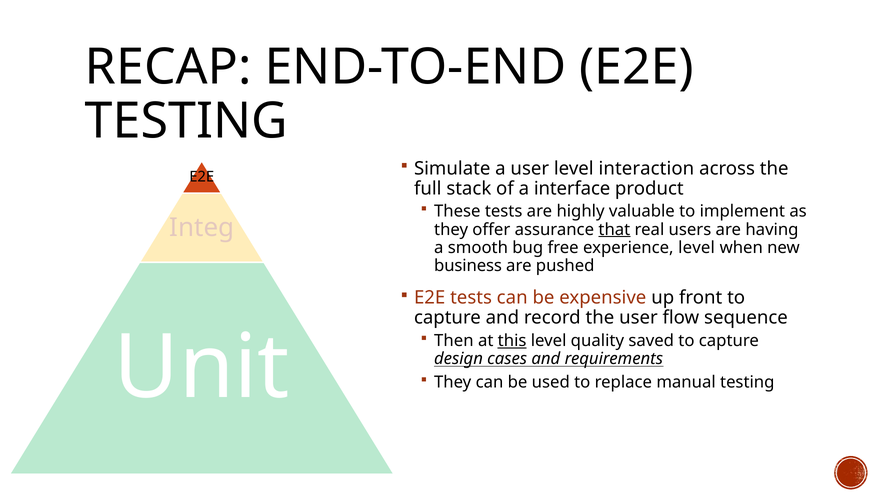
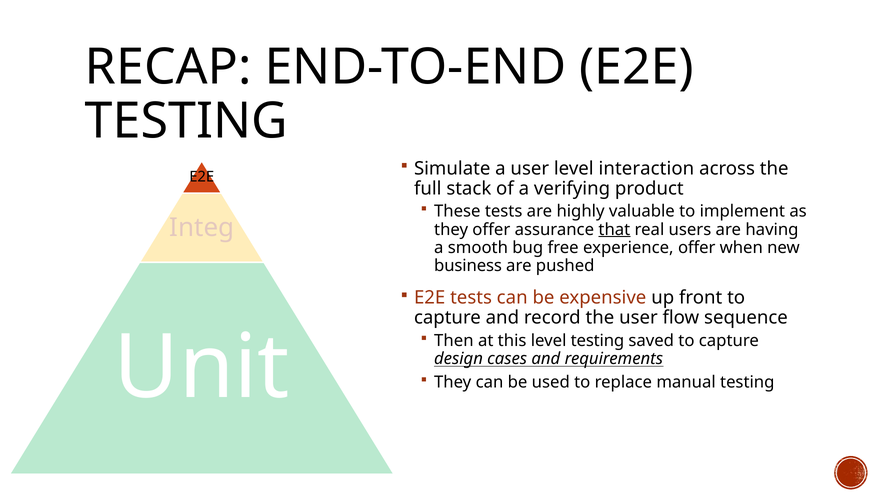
interface: interface -> verifying (572, 189)
experience level: level -> offer (697, 247)
this underline: present -> none (512, 340)
level quality: quality -> testing (597, 340)
